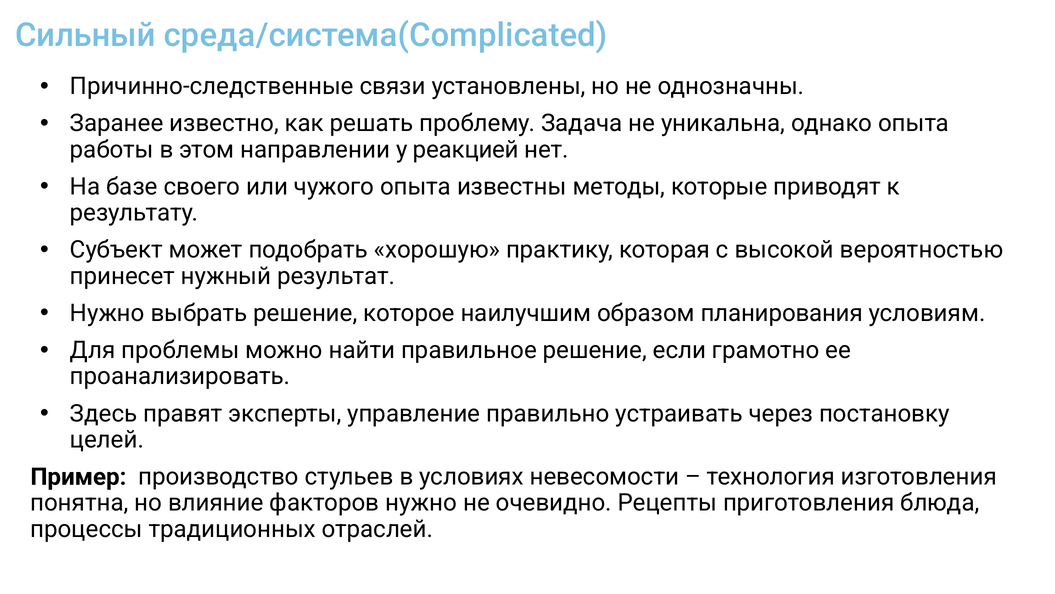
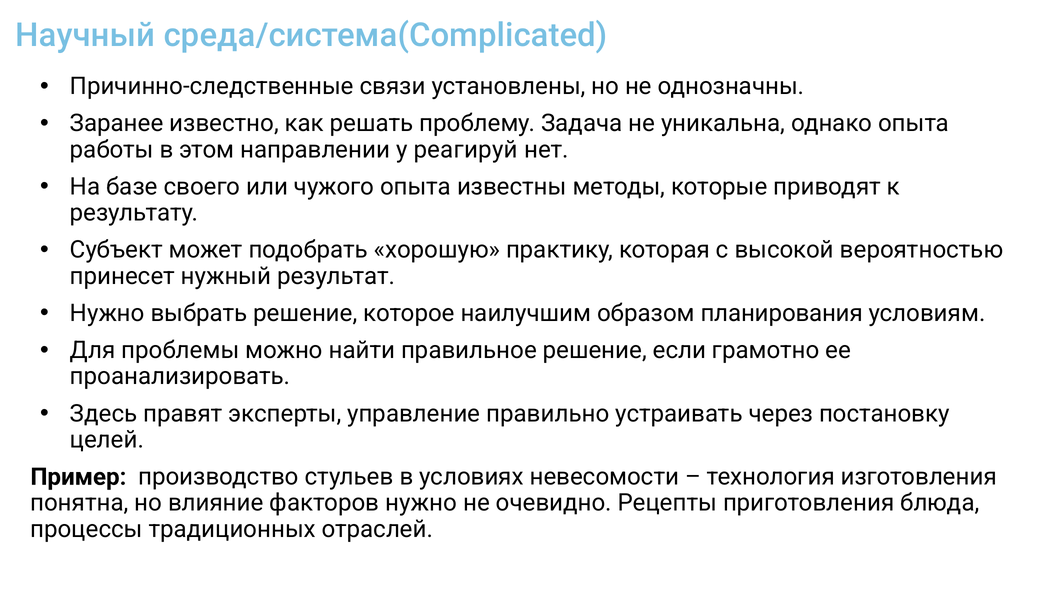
Сильный: Сильный -> Научный (85, 35)
реакцией: реакцией -> реагируй (466, 149)
